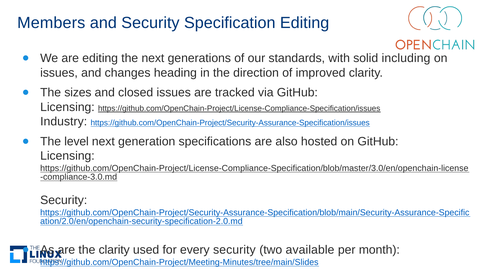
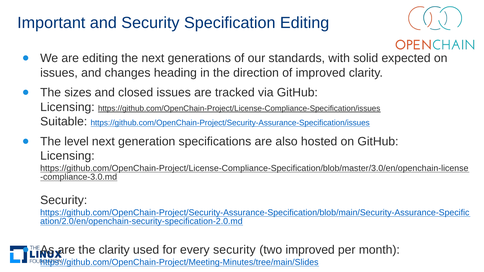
Members: Members -> Important (51, 23)
including: including -> expected (406, 58)
Industry: Industry -> Suitable (64, 122)
two available: available -> improved (310, 250)
